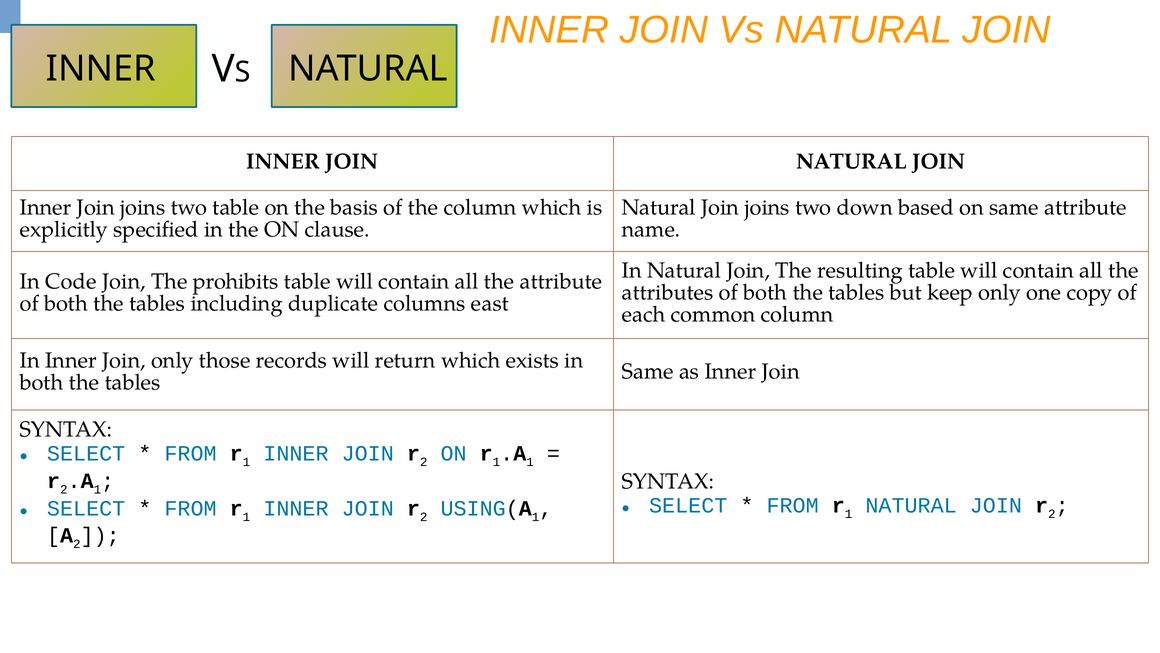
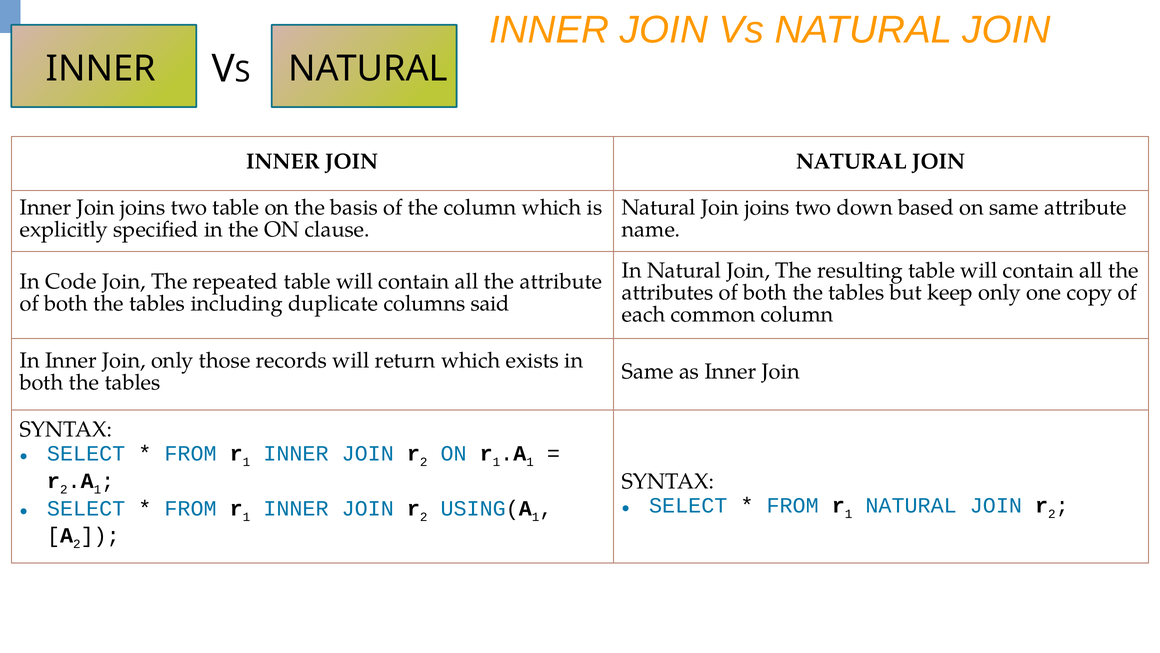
prohibits: prohibits -> repeated (236, 281)
east: east -> said (490, 303)
